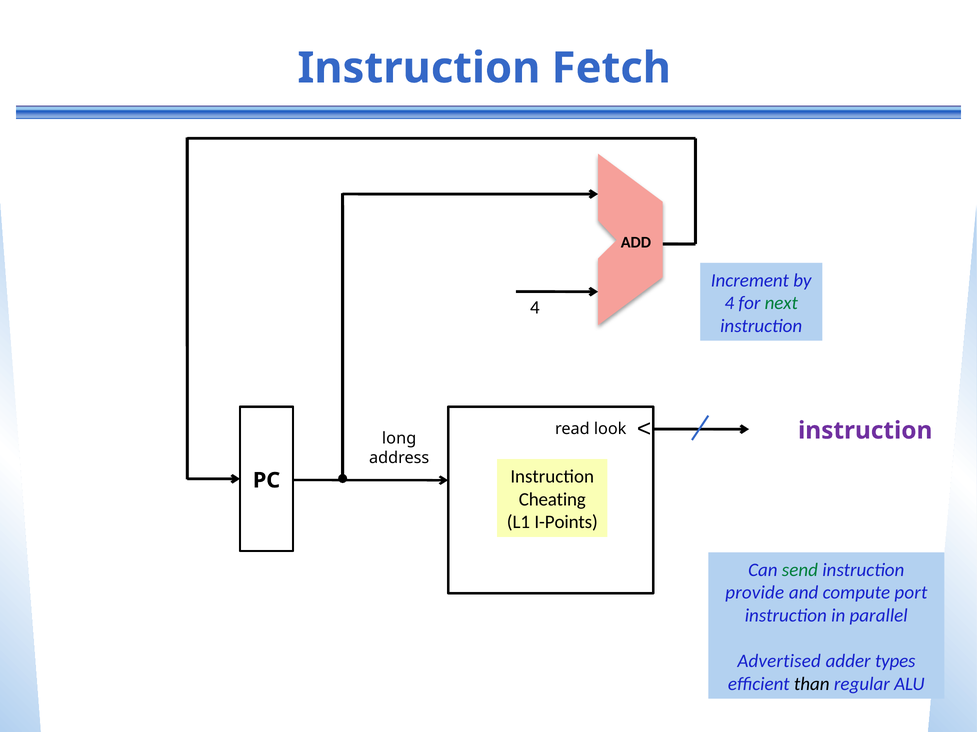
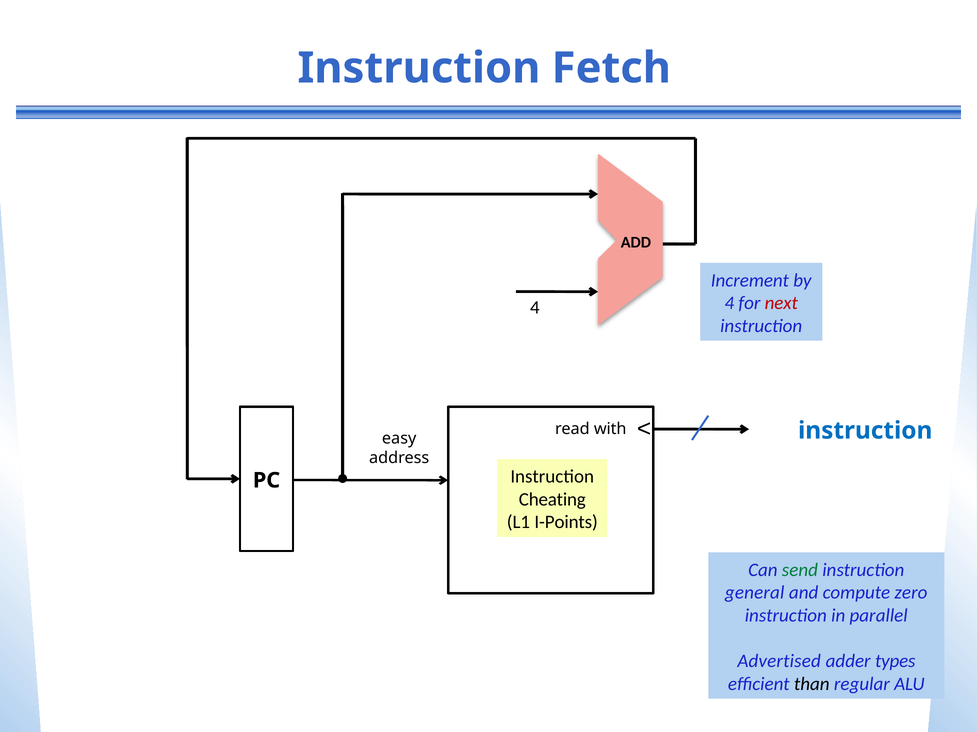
next colour: green -> red (781, 303)
look: look -> with (610, 429)
instruction colour: purple -> blue (865, 431)
long: long -> easy (399, 439)
provide: provide -> general (755, 593)
port: port -> zero (911, 593)
